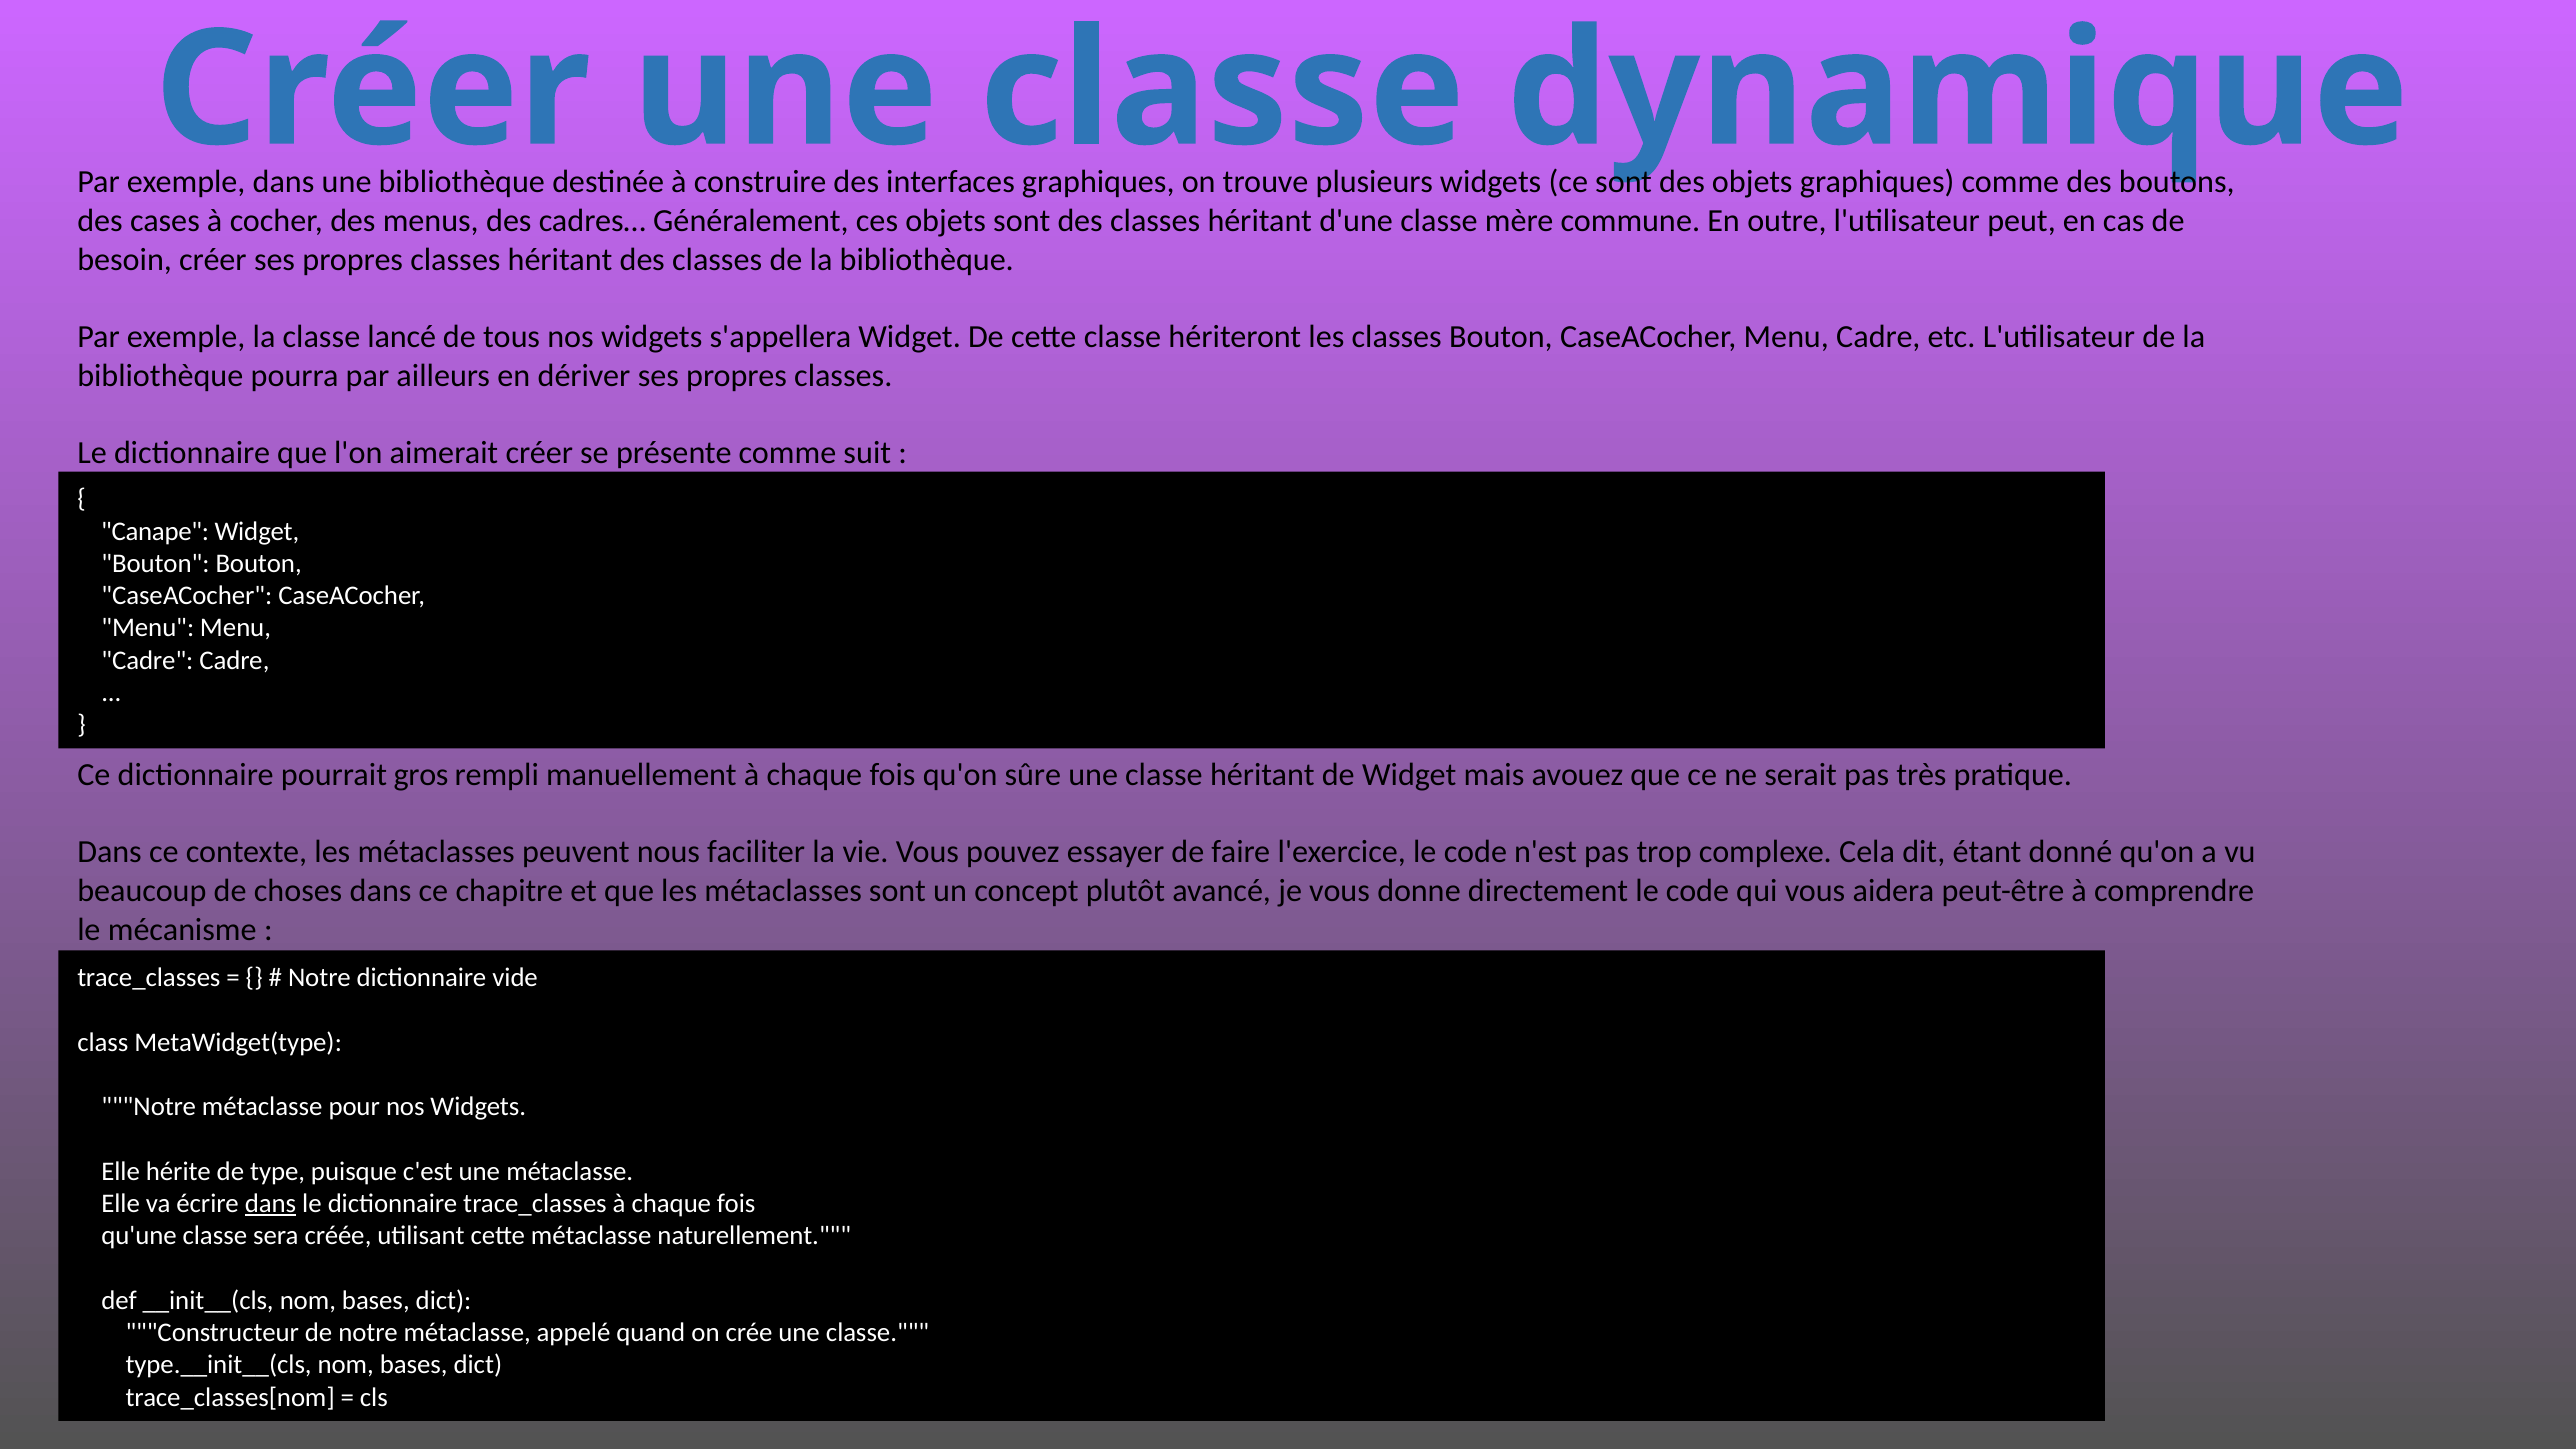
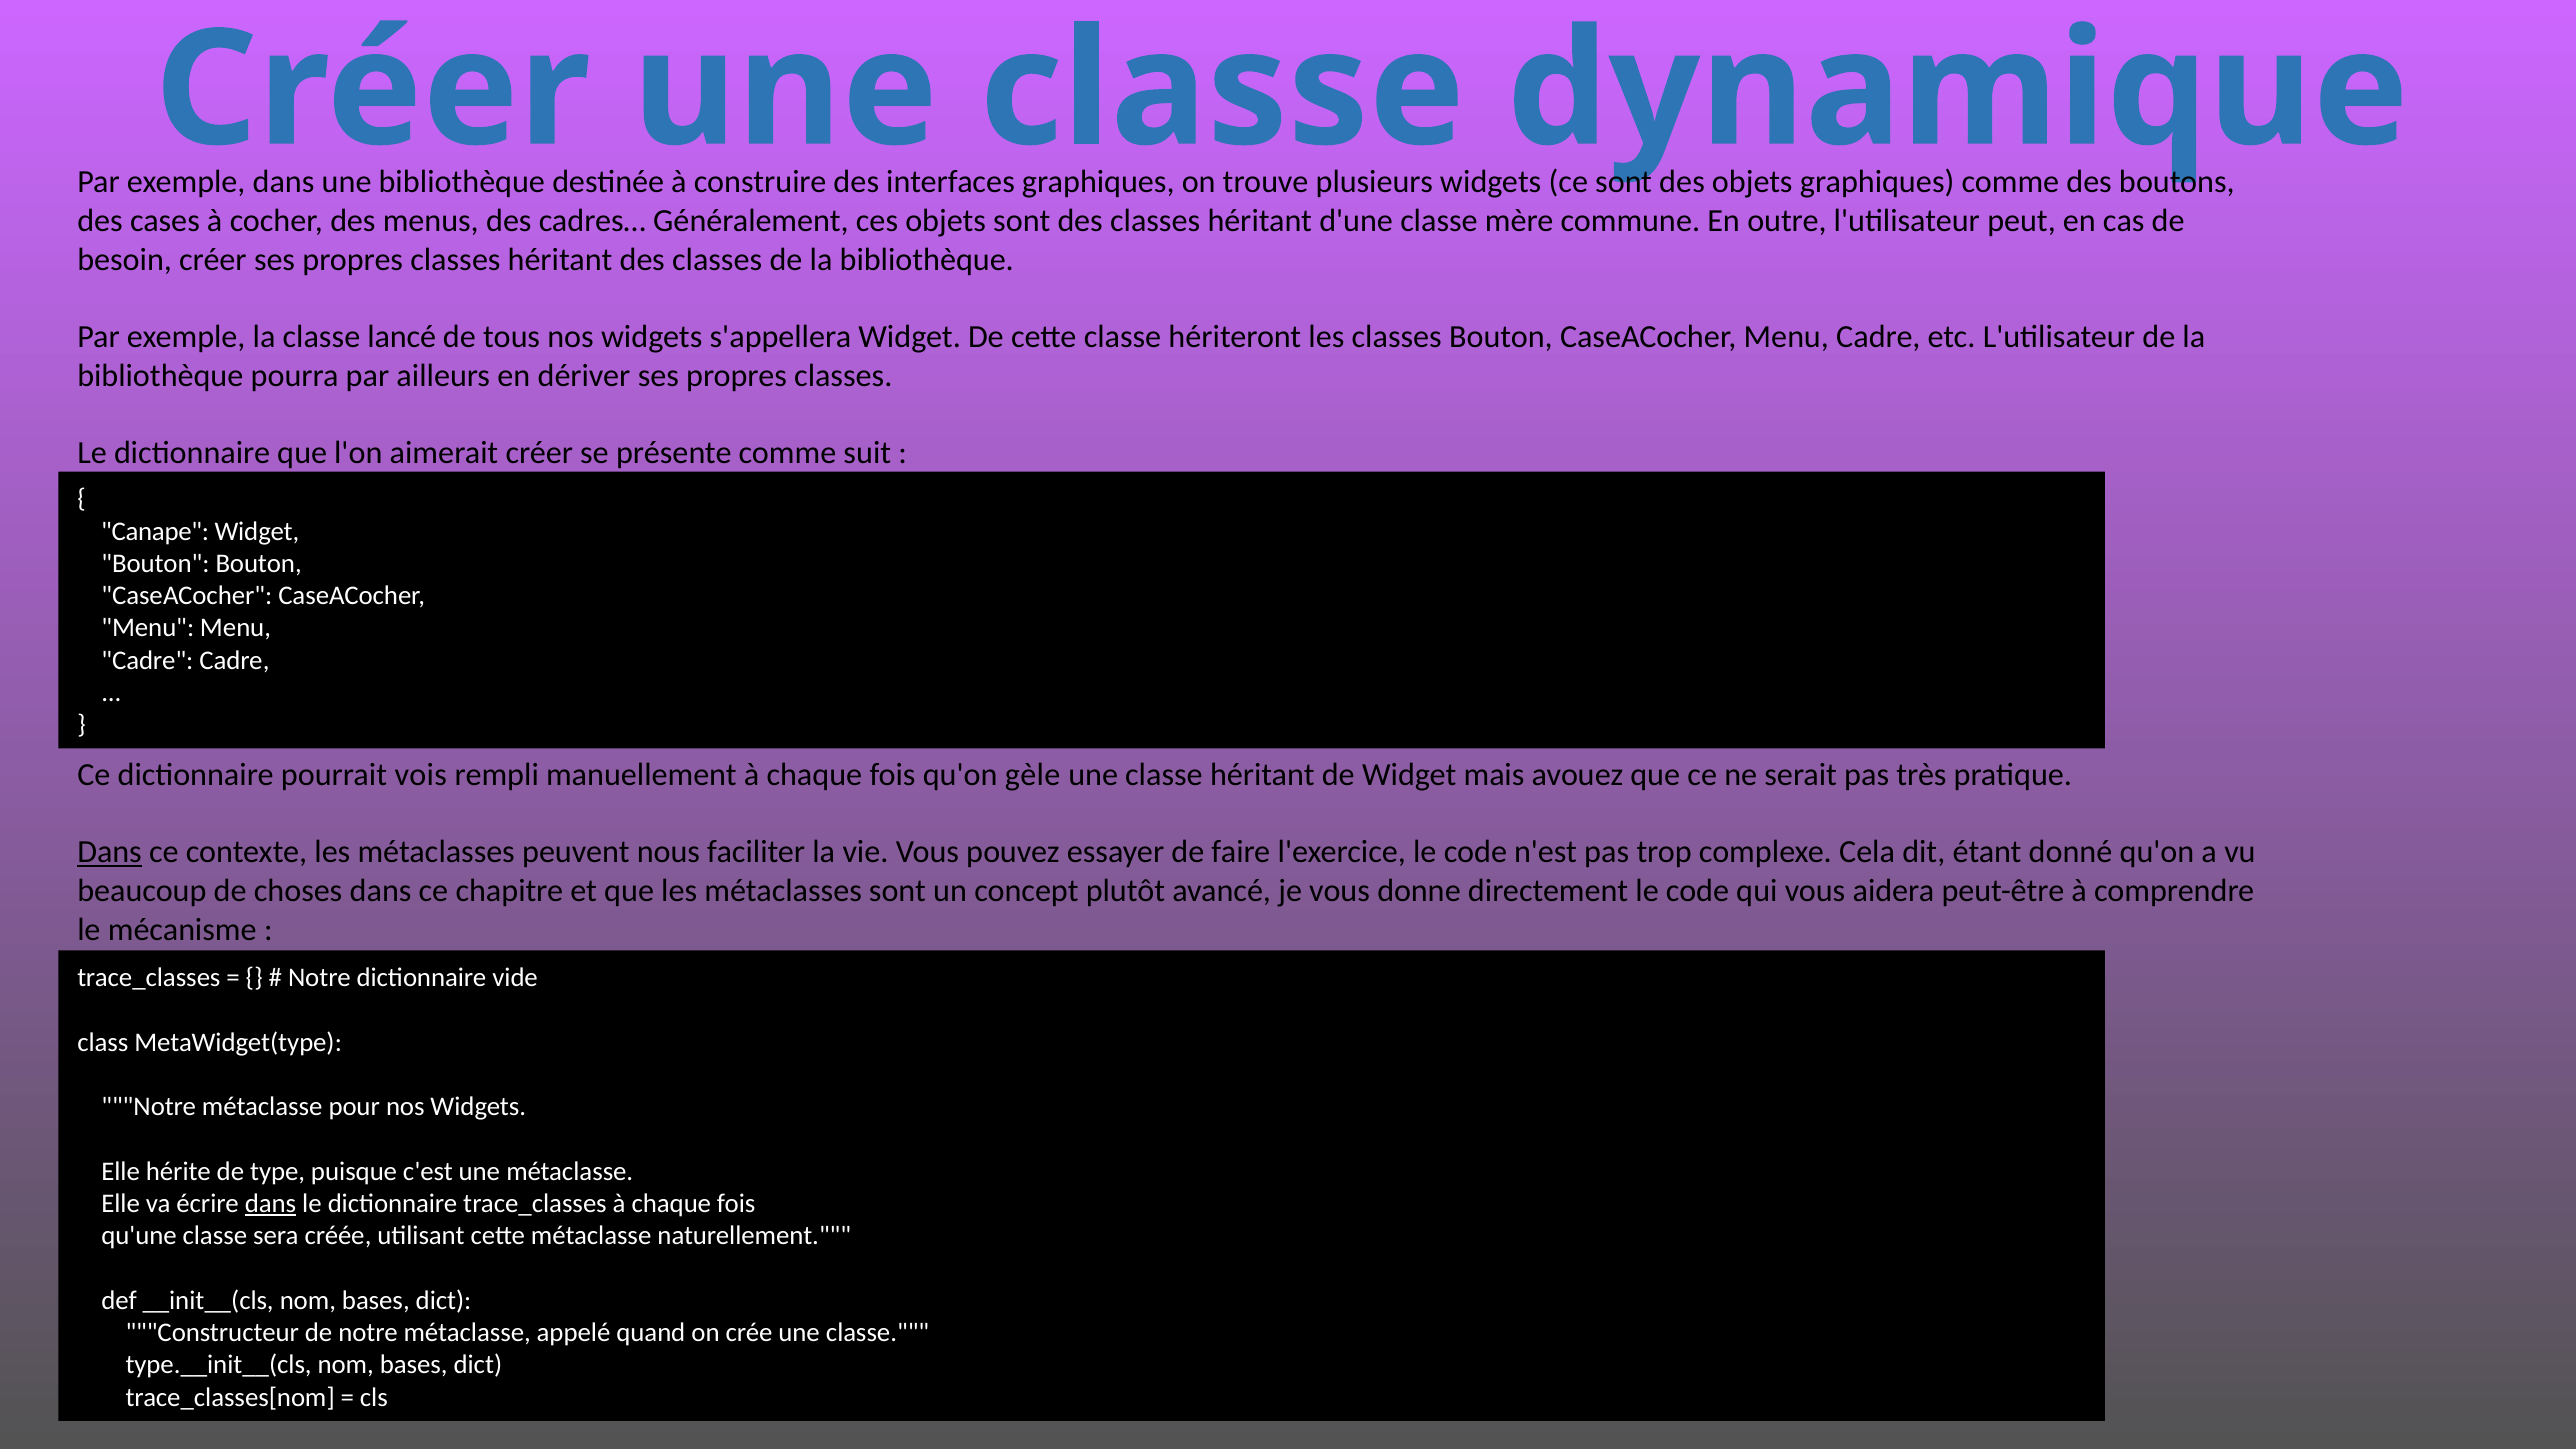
gros: gros -> vois (421, 775)
sûre: sûre -> gèle (1033, 775)
Dans underline: none -> present (110, 852)
